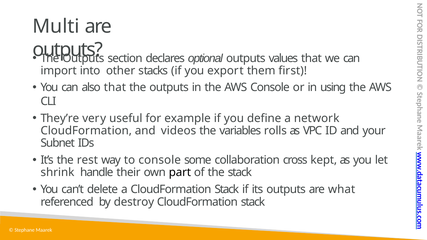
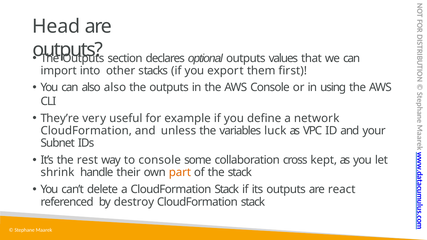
Multi: Multi -> Head (56, 26)
also that: that -> also (115, 88)
videos: videos -> unless (179, 131)
rolls: rolls -> luck (275, 131)
part colour: black -> orange (180, 173)
what: what -> react (342, 190)
